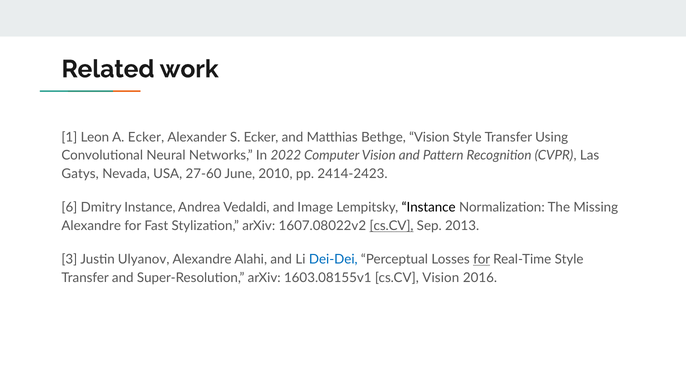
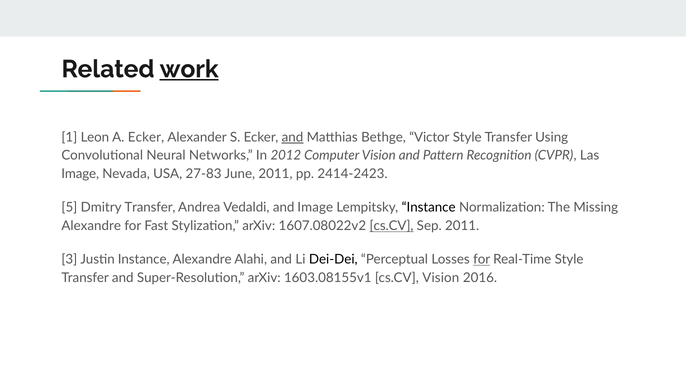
work underline: none -> present (189, 69)
and underline: none -> present (292, 137)
Bethge Vision: Vision -> Victor (429, 137)
2022: 2022 -> 2012 (286, 155)
Gatys: Gatys -> Image (80, 174)
27-60: 27-60 -> 27-83 (204, 174)
June 2010: 2010 -> 2011 (276, 174)
6: 6 -> 5 (69, 208)
Dmitry Instance: Instance -> Transfer (150, 208)
Sep 2013: 2013 -> 2011 (462, 226)
Justin Ulyanov: Ulyanov -> Instance (144, 260)
Dei-Dei colour: blue -> black (333, 260)
